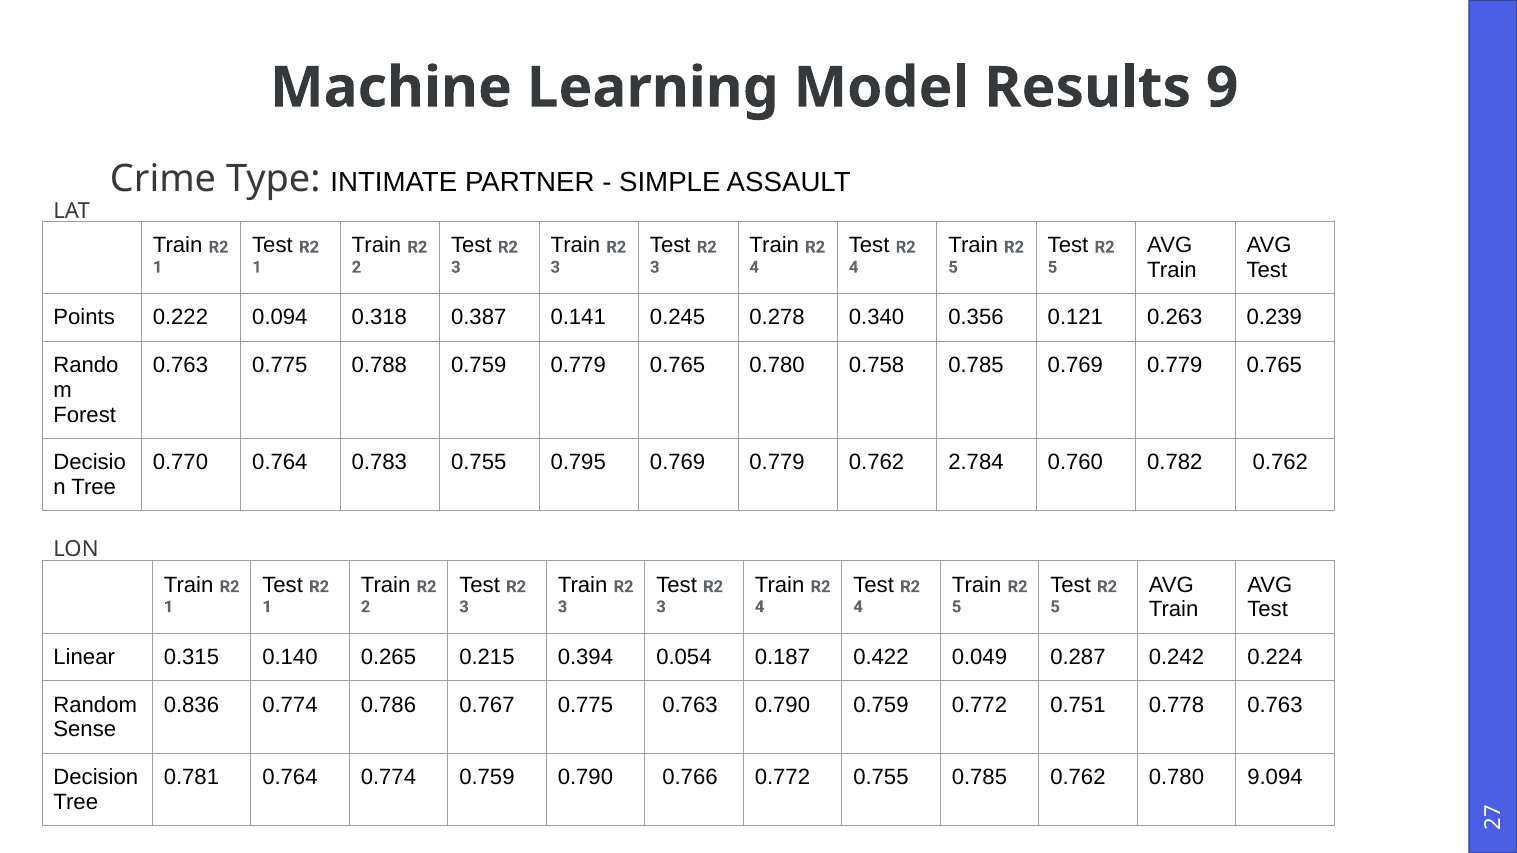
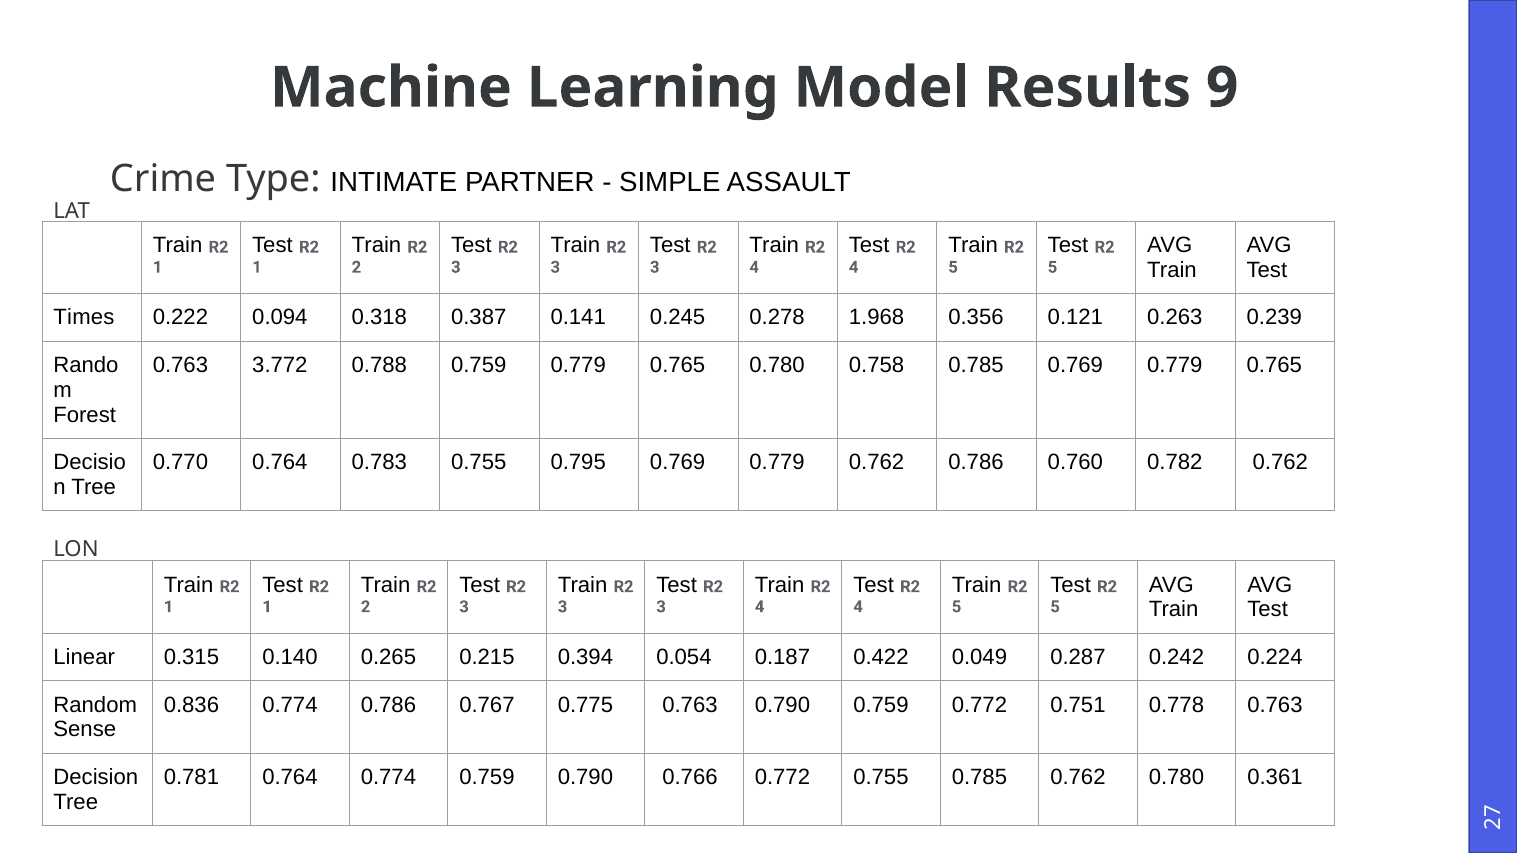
Points: Points -> Times (84, 318)
0.340: 0.340 -> 1.968 (877, 318)
0.763 0.775: 0.775 -> 3.772 (280, 365)
0.762 2.784: 2.784 -> 0.786 (976, 463)
9.094: 9.094 -> 0.361 (1275, 777)
